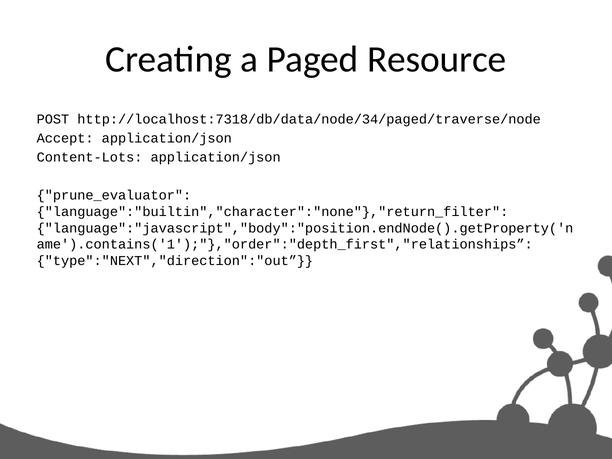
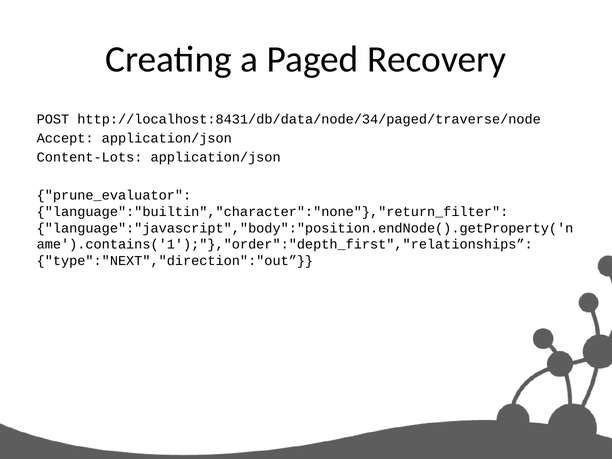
Resource: Resource -> Recovery (437, 59)
http://localhost:7318/db/data/node/34/paged/traverse/node: http://localhost:7318/db/data/node/34/paged/traverse/node -> http://localhost:8431/db/data/node/34/paged/traverse/node (309, 119)
